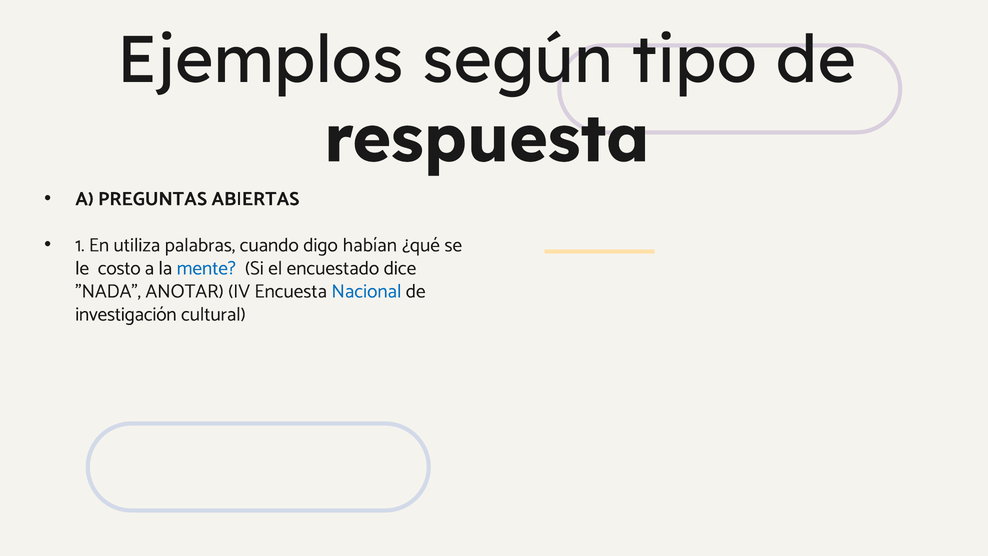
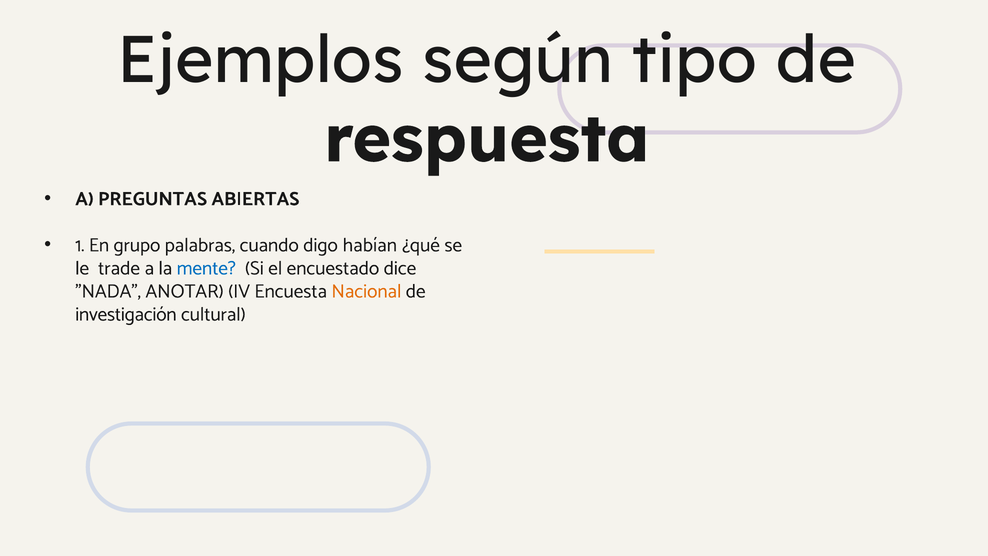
utiliza: utiliza -> grupo (137, 245)
costo: costo -> trade (119, 268)
Nacional colour: blue -> orange (366, 291)
